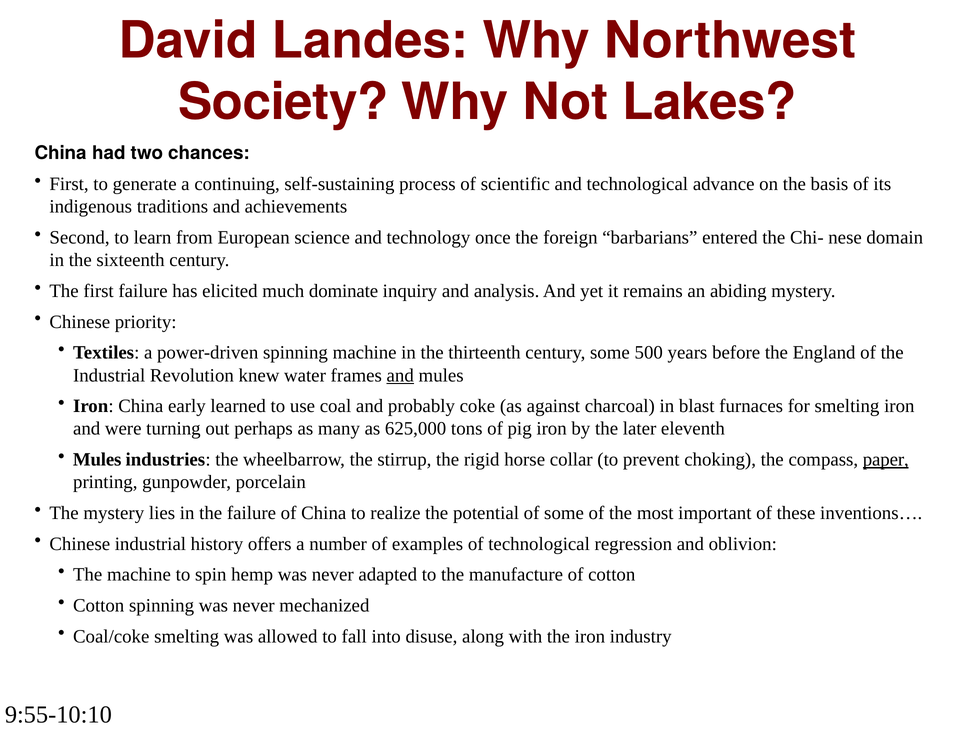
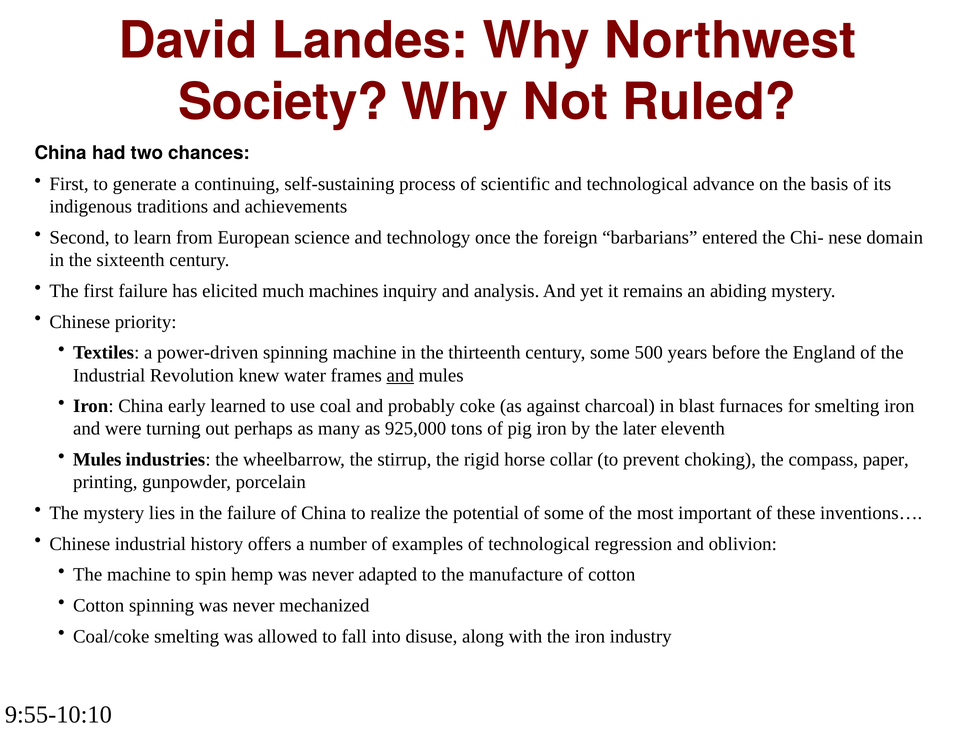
Lakes: Lakes -> Ruled (709, 102)
dominate: dominate -> machines (344, 291)
625,000: 625,000 -> 925,000 (416, 429)
paper underline: present -> none (886, 459)
